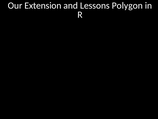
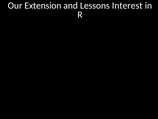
Polygon: Polygon -> Interest (127, 6)
